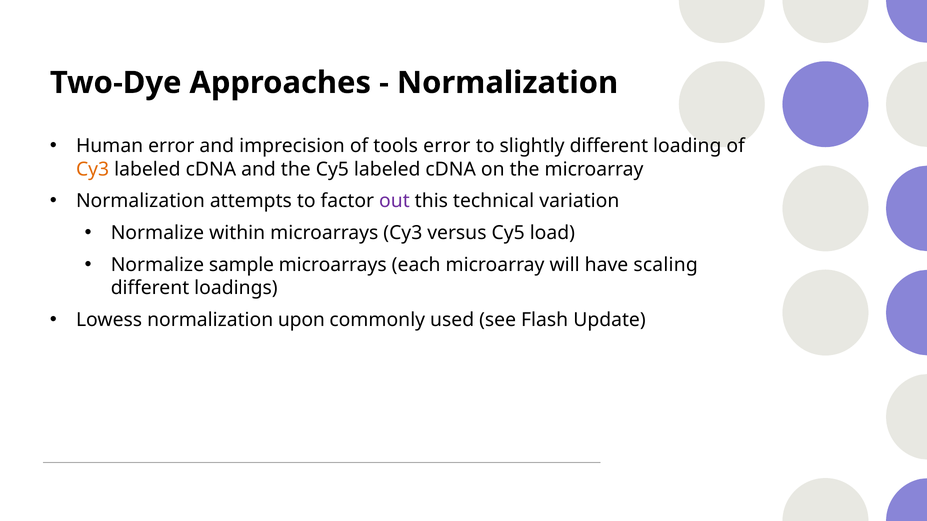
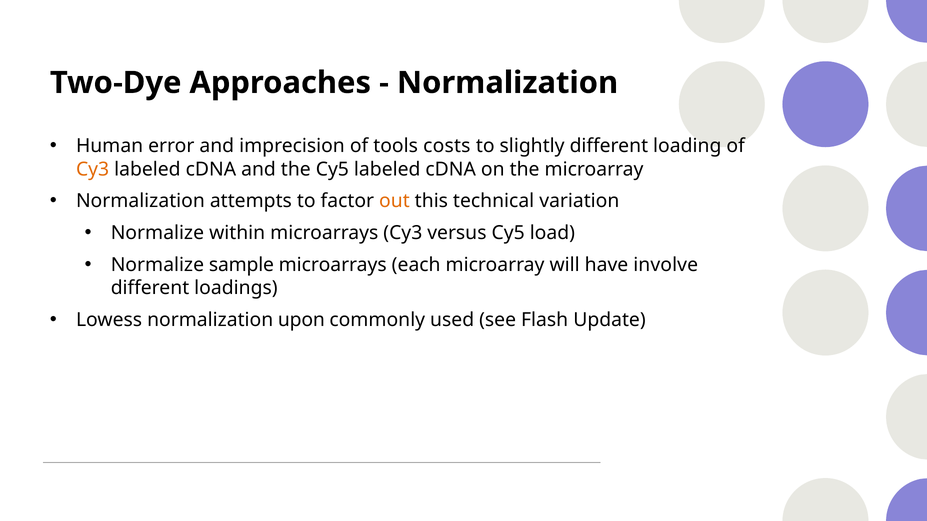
tools error: error -> costs (447, 146)
out colour: purple -> orange (394, 201)
scaling: scaling -> involve (666, 265)
